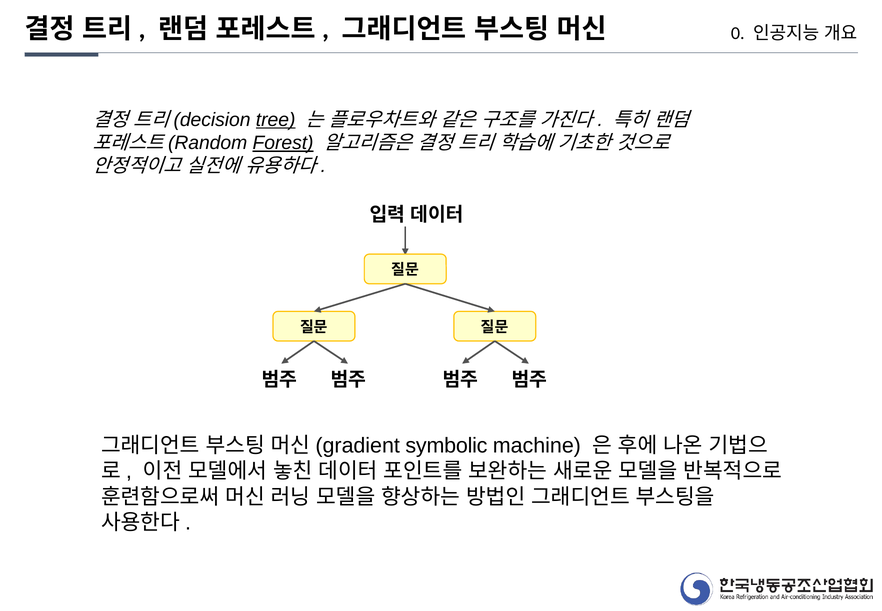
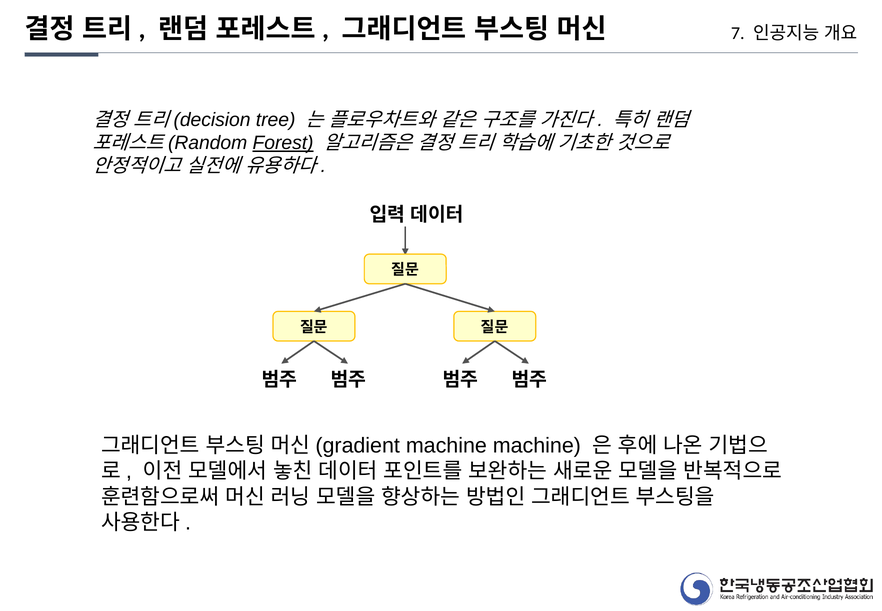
0: 0 -> 7 (738, 33)
tree underline: present -> none (276, 120)
symbolic: symbolic -> machine (446, 445)
